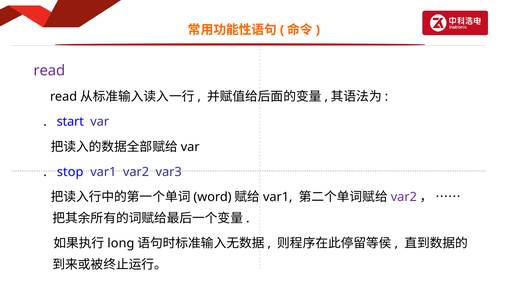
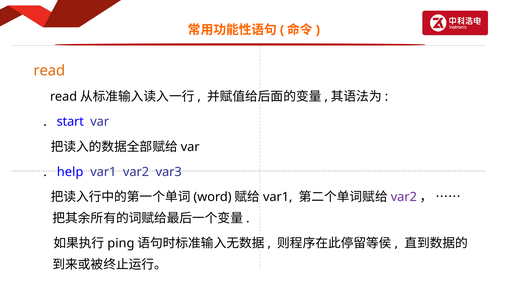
read colour: purple -> orange (49, 70)
stop: stop -> help (70, 172)
long: long -> ping (121, 243)
